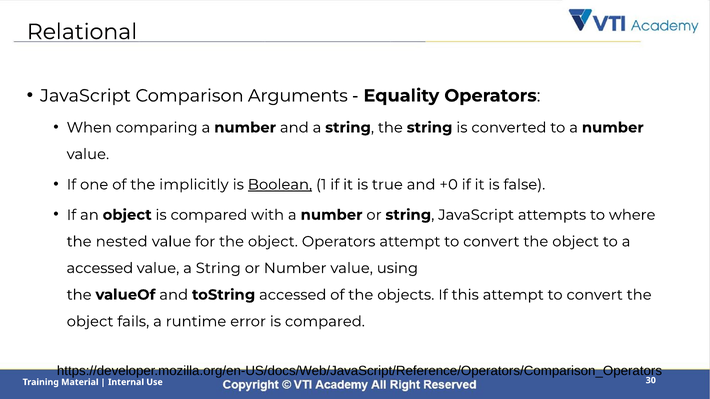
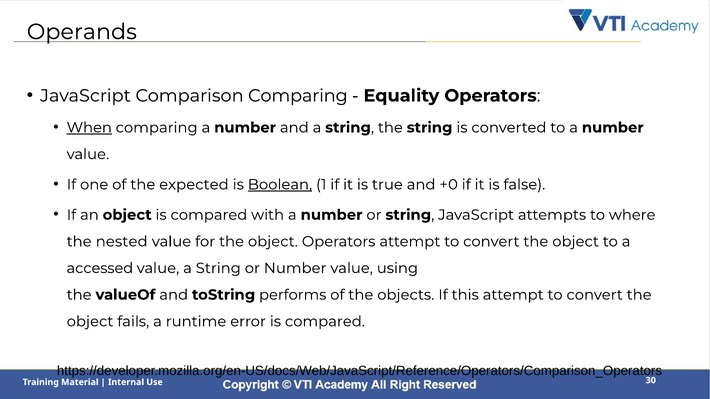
Relational: Relational -> Operands (82, 32)
Comparison Arguments: Arguments -> Comparing (298, 96)
When underline: none -> present (89, 128)
implicitly: implicitly -> expected (194, 185)
toString accessed: accessed -> performs (293, 295)
